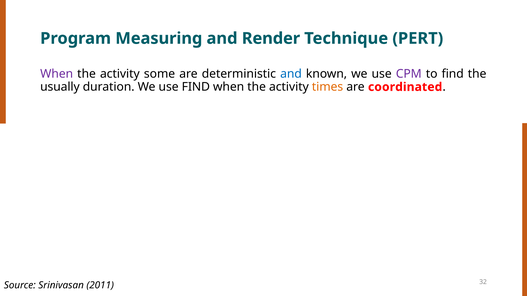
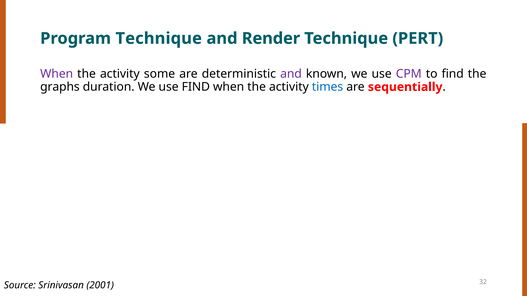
Program Measuring: Measuring -> Technique (159, 38)
and colour: blue -> purple (291, 74)
usually: usually -> graphs (60, 87)
times colour: orange -> blue (328, 87)
coordinated: coordinated -> sequentially (405, 87)
2011: 2011 -> 2001 (100, 286)
